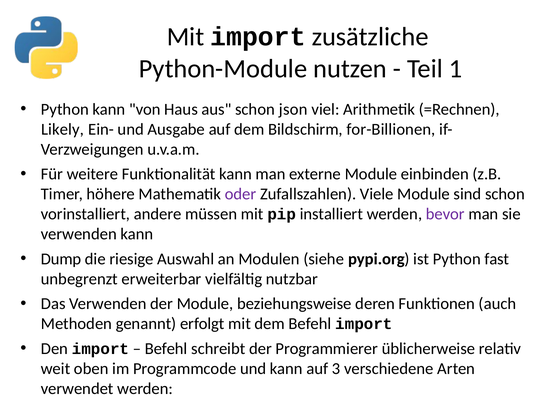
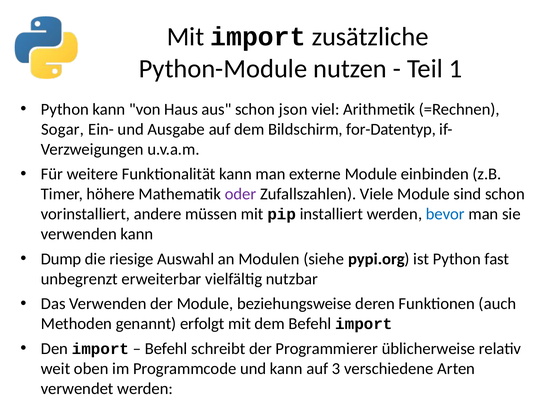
Likely: Likely -> Sogar (63, 129)
for-Billionen: for-Billionen -> for-Datentyp (391, 129)
bevor colour: purple -> blue (445, 214)
